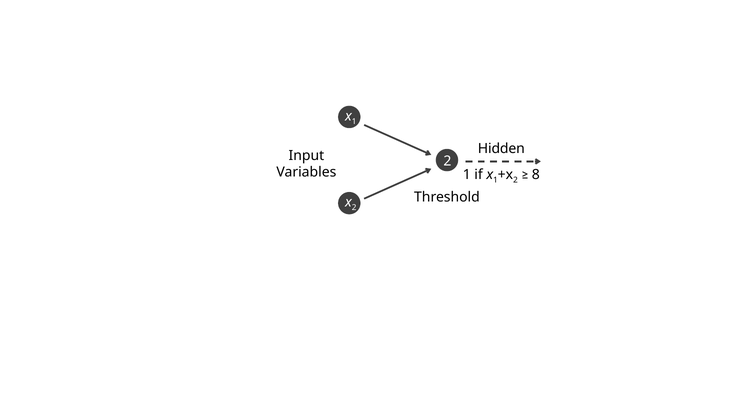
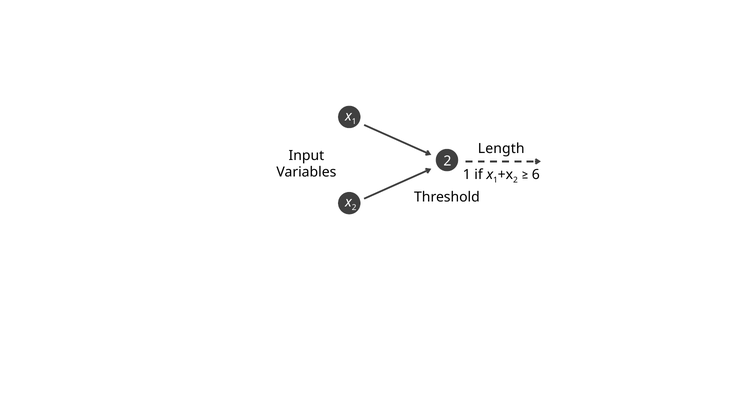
Hidden: Hidden -> Length (501, 149)
8: 8 -> 6 (536, 175)
